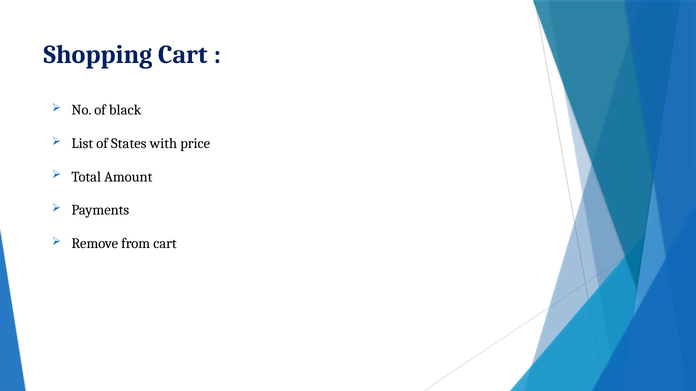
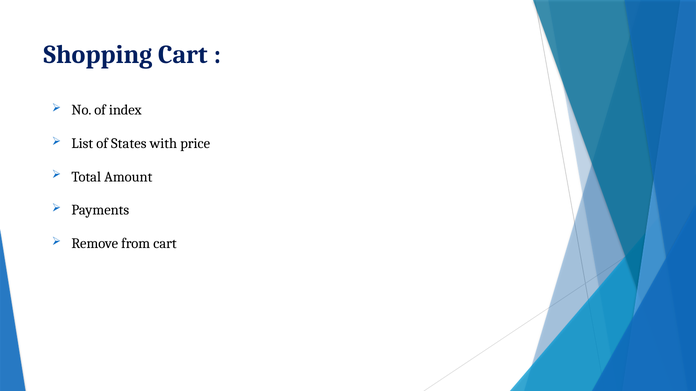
black: black -> index (125, 110)
